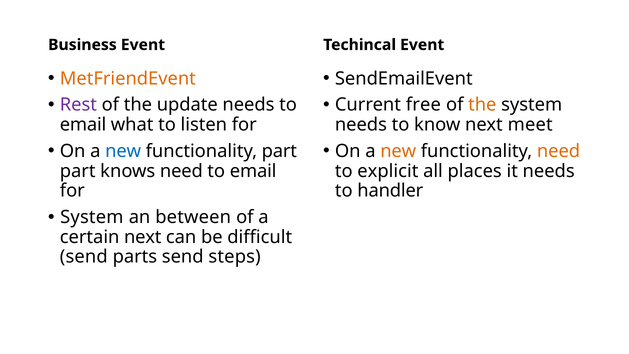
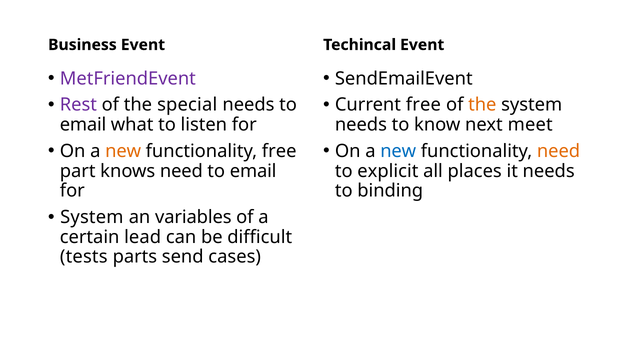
MetFriendEvent colour: orange -> purple (128, 79)
update: update -> special (187, 105)
new colour: blue -> orange (123, 151)
functionality part: part -> free (279, 151)
new colour: orange -> blue (398, 151)
handler: handler -> binding (390, 191)
between: between -> variables (193, 217)
certain next: next -> lead (143, 237)
send: send -> tests (84, 257)
steps: steps -> cases (235, 257)
